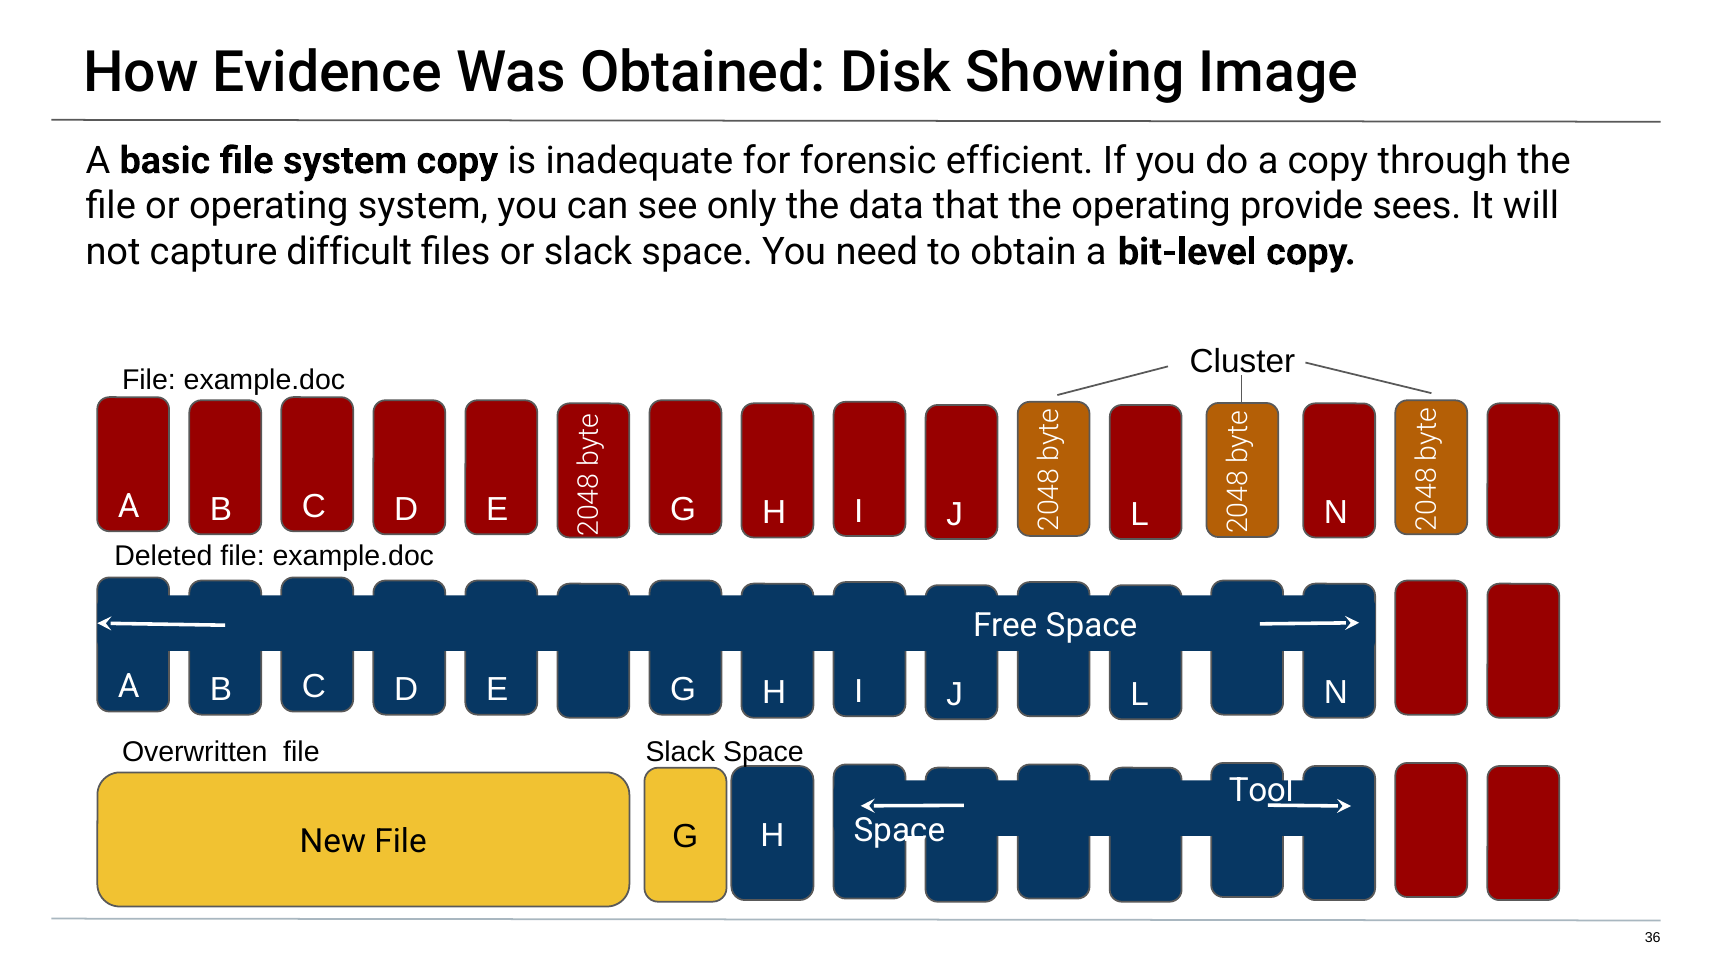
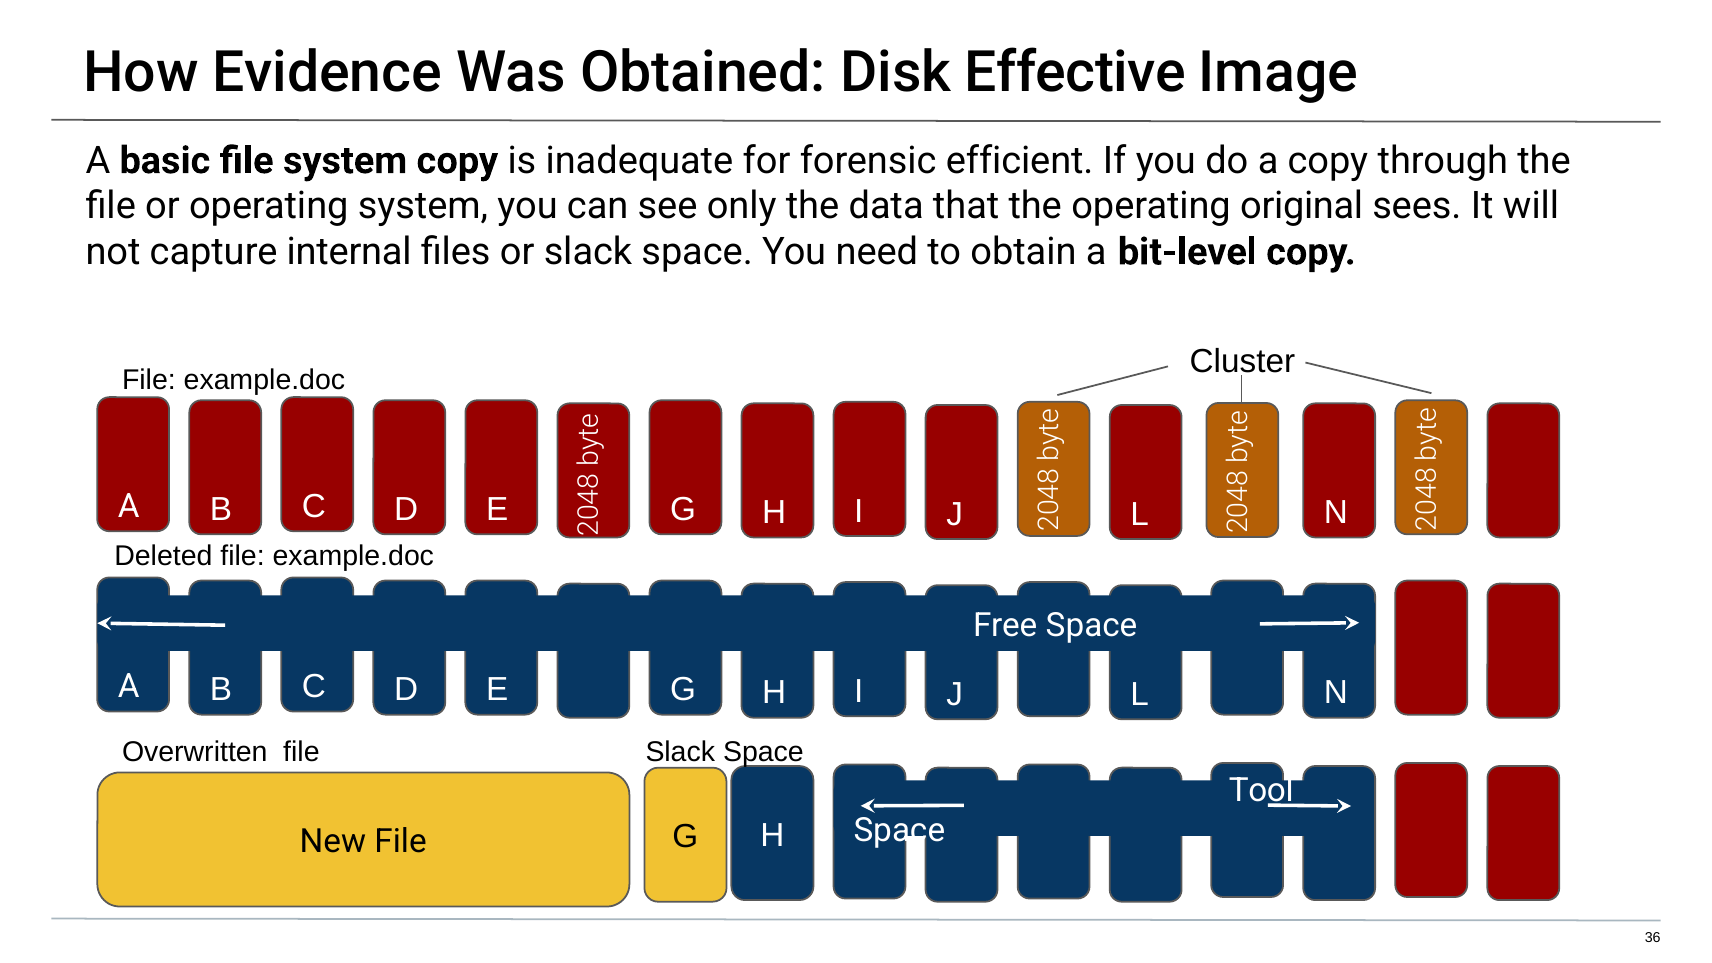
Showing: Showing -> Effective (1075, 72)
provide: provide -> original (1302, 206)
difficult: difficult -> internal (349, 252)
